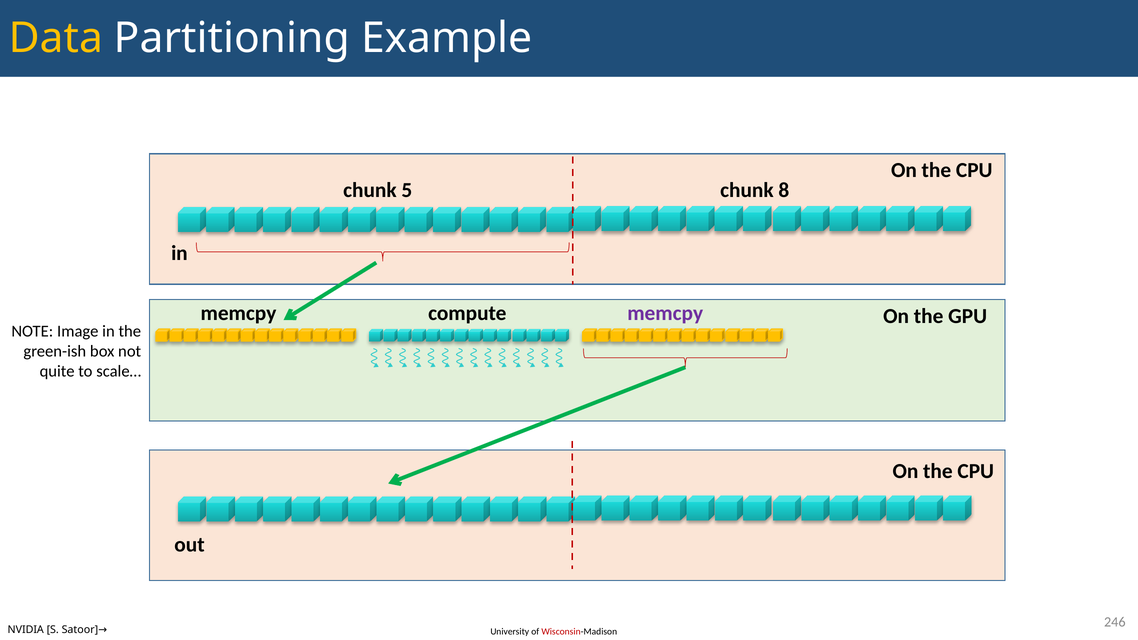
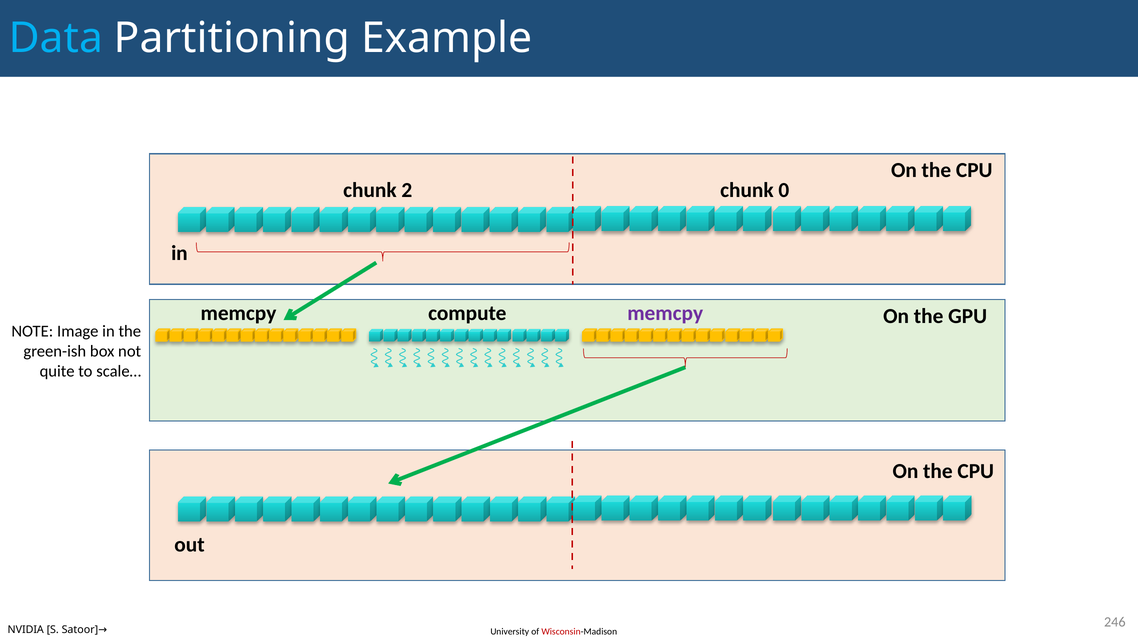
Data colour: yellow -> light blue (56, 38)
5: 5 -> 2 (407, 190)
8: 8 -> 0 (784, 190)
